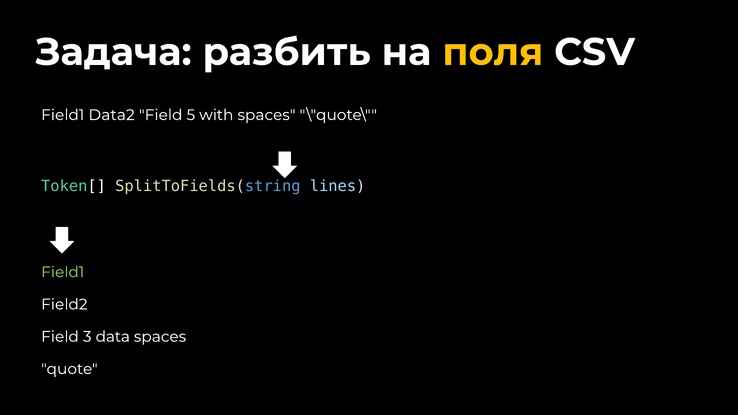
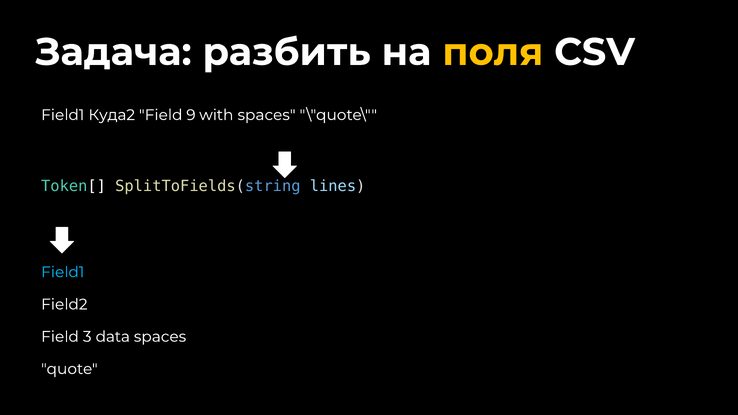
Data2: Data2 -> Куда2 (112, 115)
5: 5 -> 9 (191, 115)
Field1 colour: light green -> light blue (63, 272)
